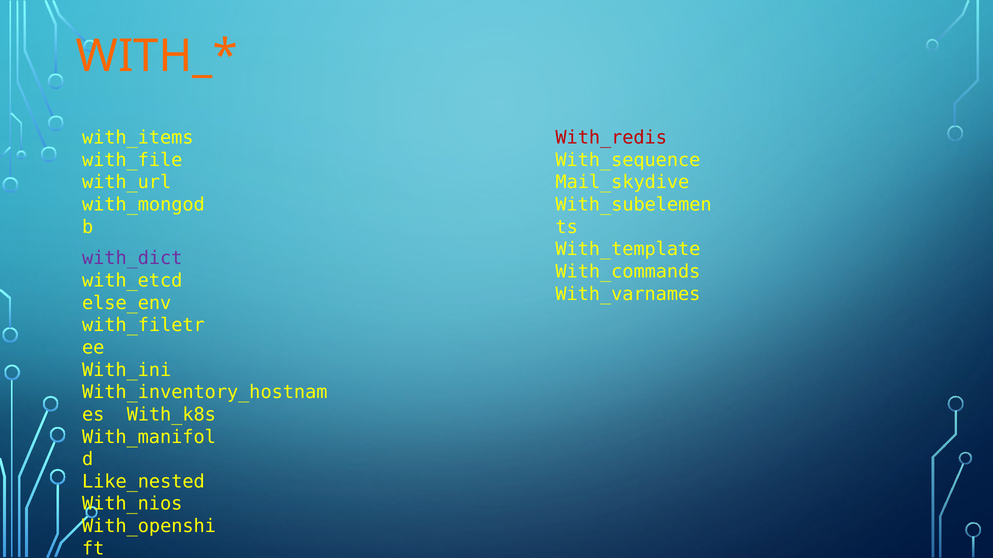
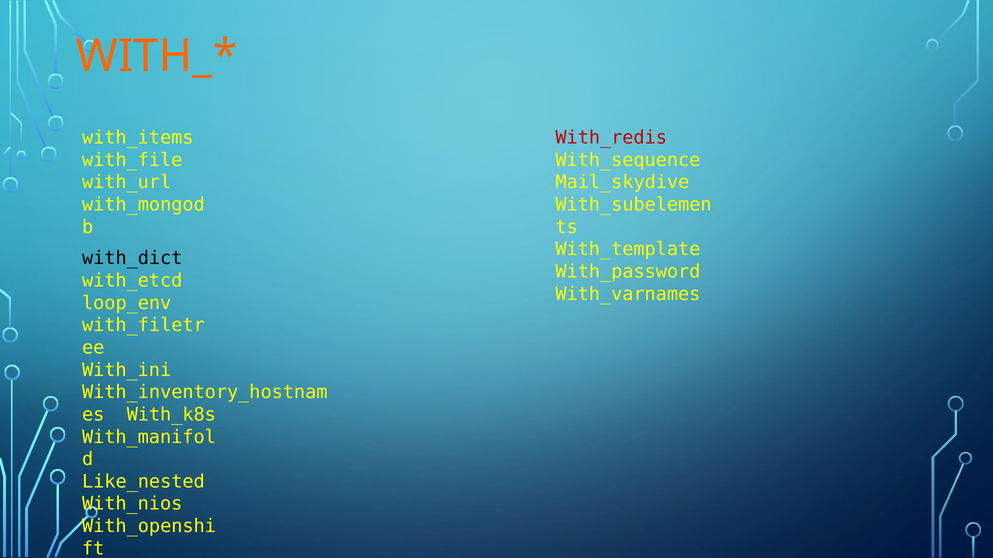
with_dict colour: purple -> black (132, 259)
With_commands: With_commands -> With_password (628, 272)
else_env: else_env -> loop_env (127, 303)
